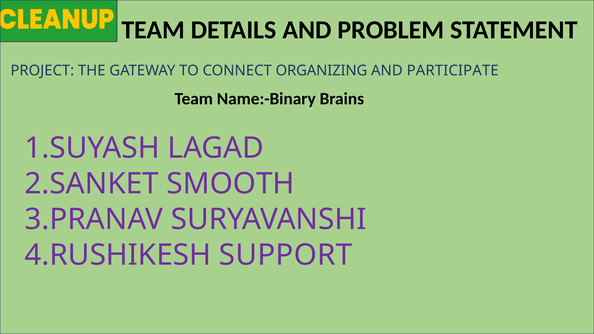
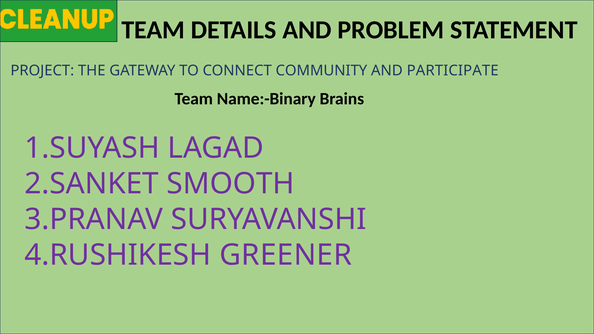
ORGANIZING: ORGANIZING -> COMMUNITY (321, 71)
SUPPORT: SUPPORT -> GREENER (286, 255)
